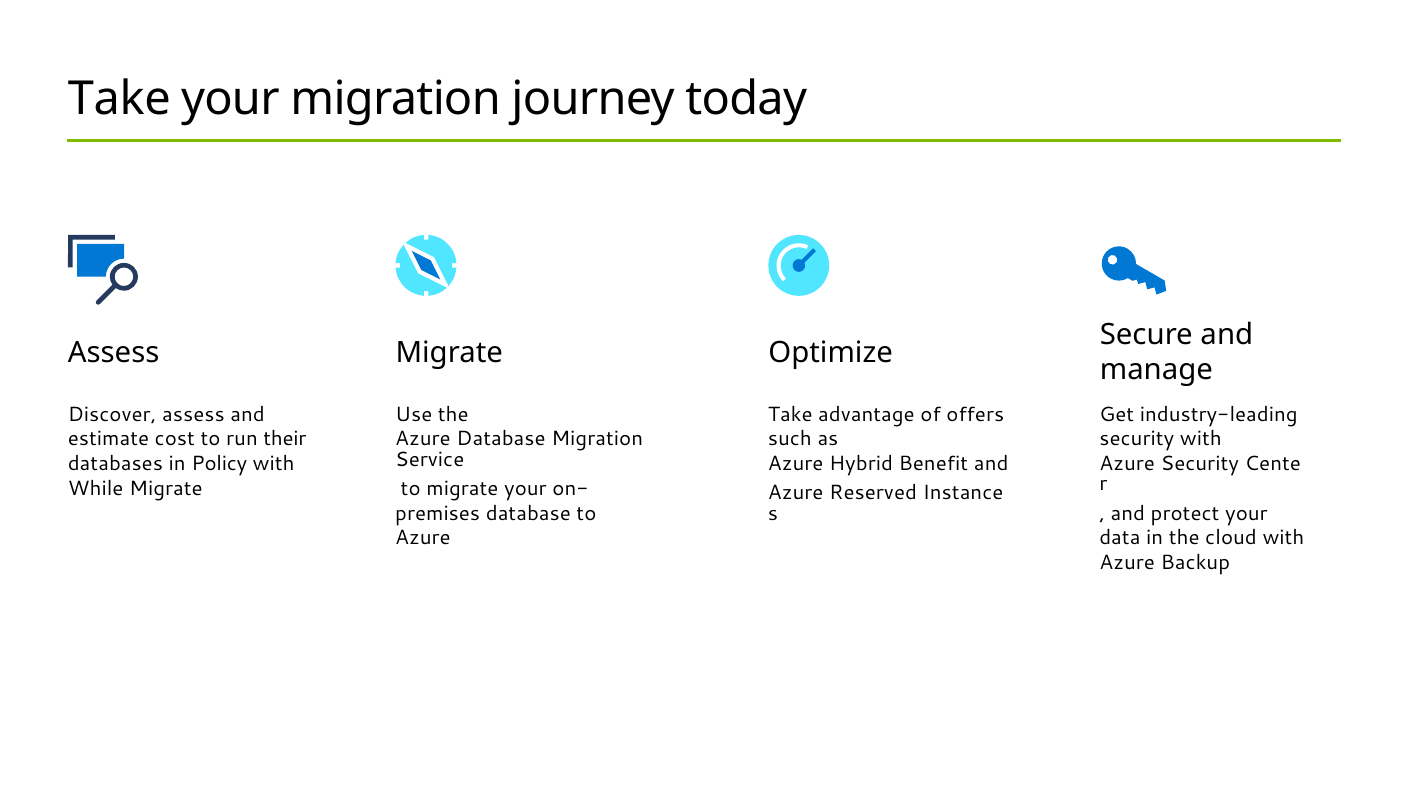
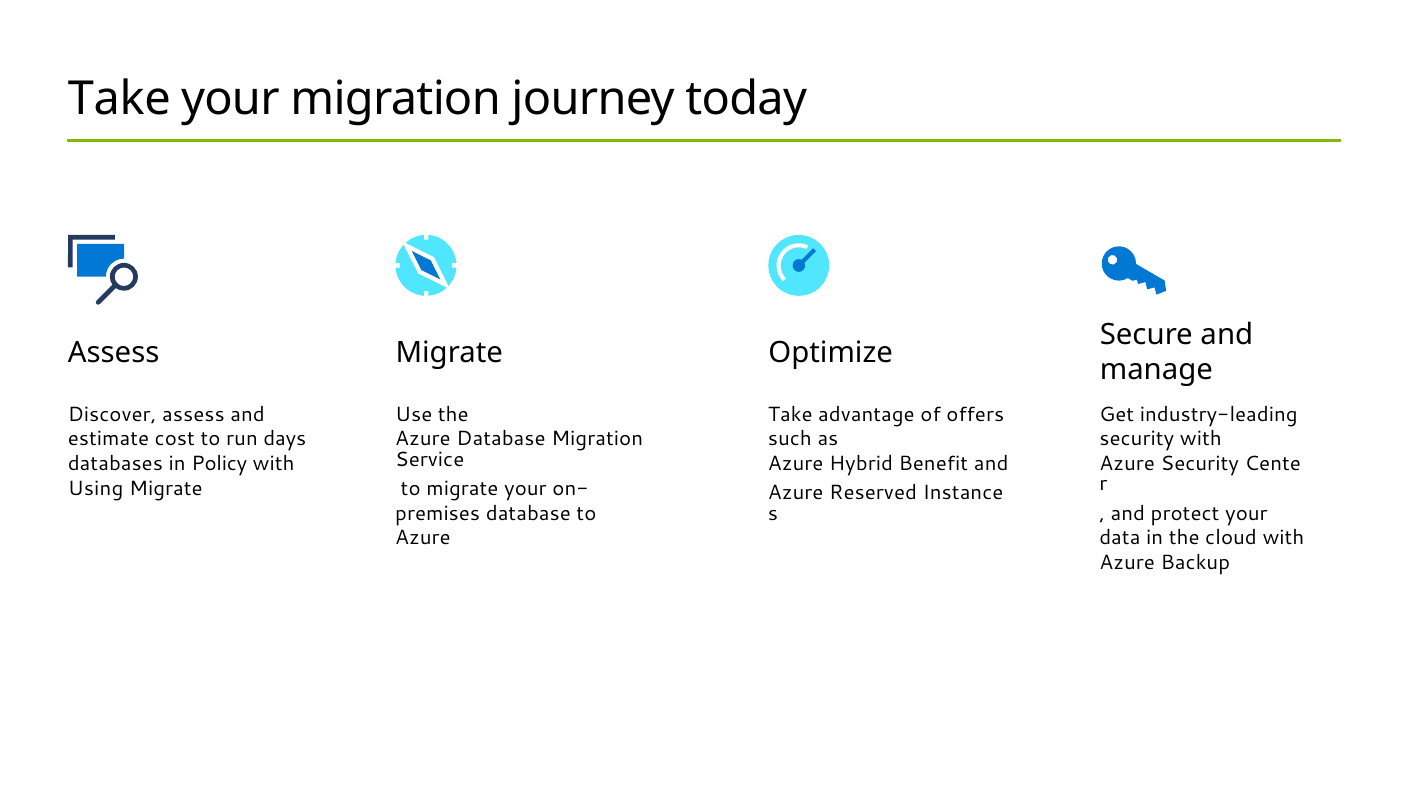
their: their -> days (285, 439)
While: While -> Using (96, 488)
